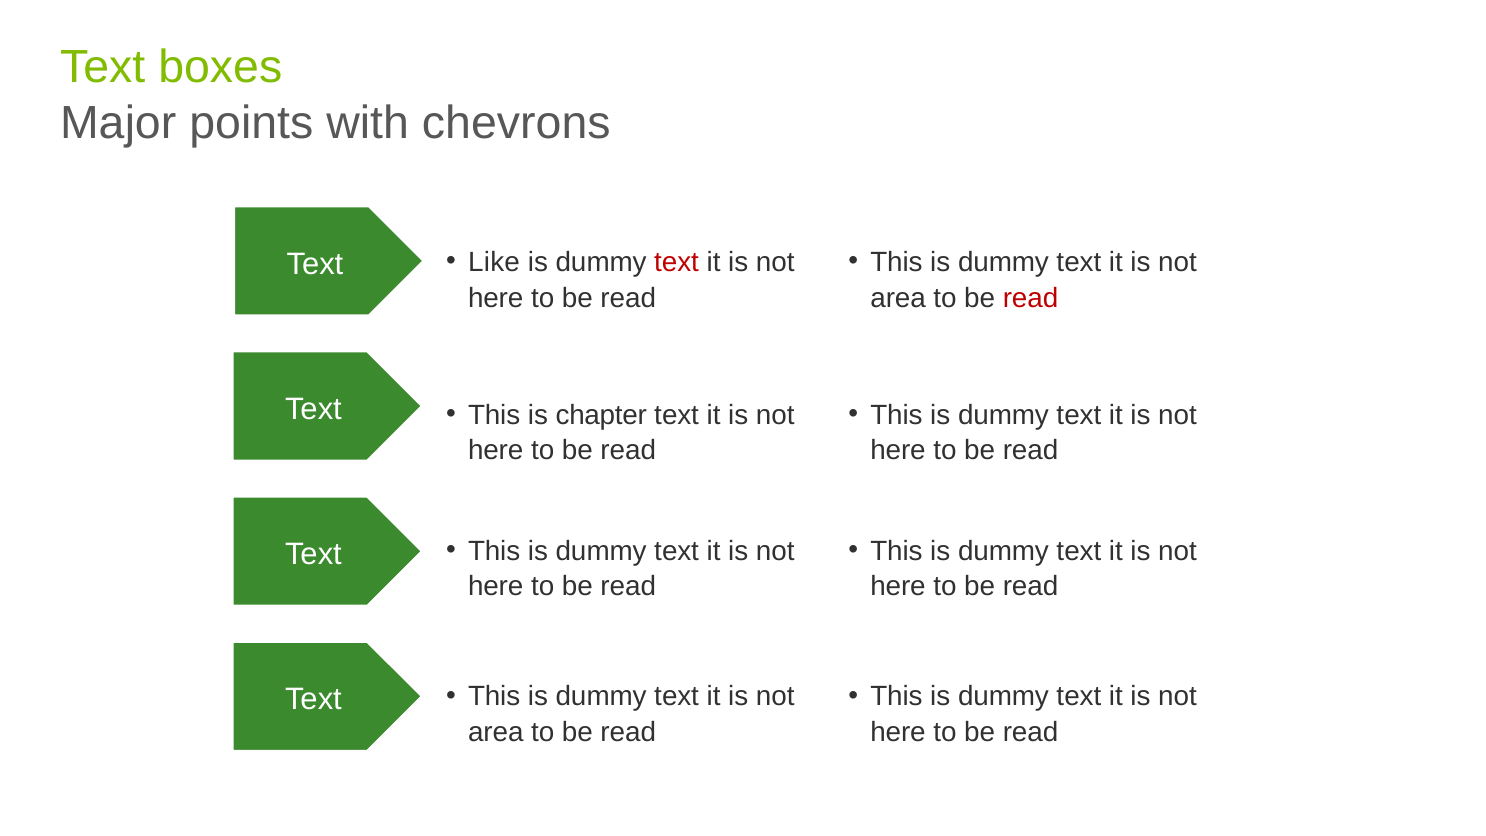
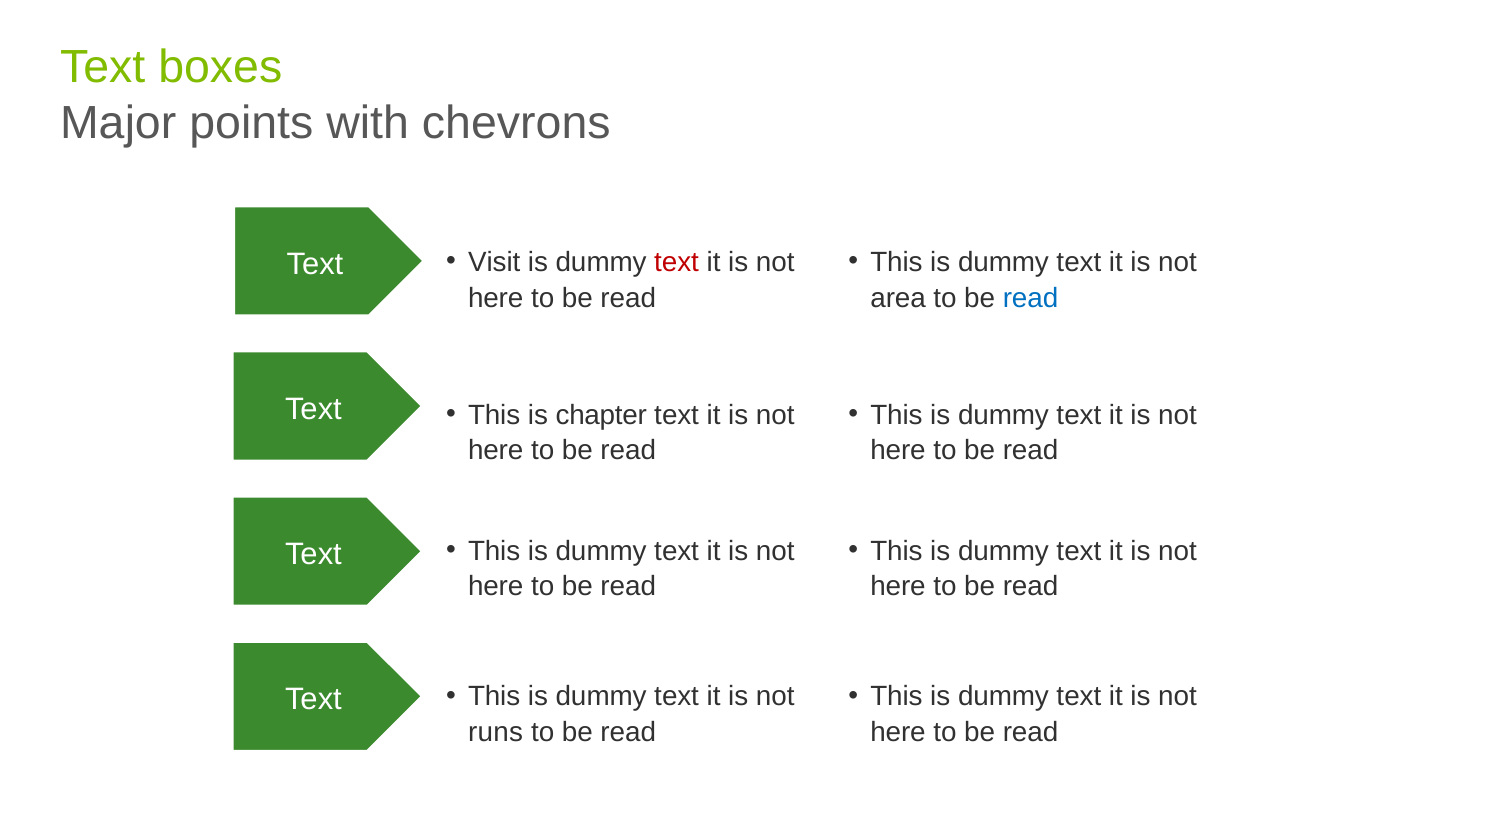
Like: Like -> Visit (494, 262)
read colour: red -> blue (1031, 298)
area: area -> runs (496, 732)
